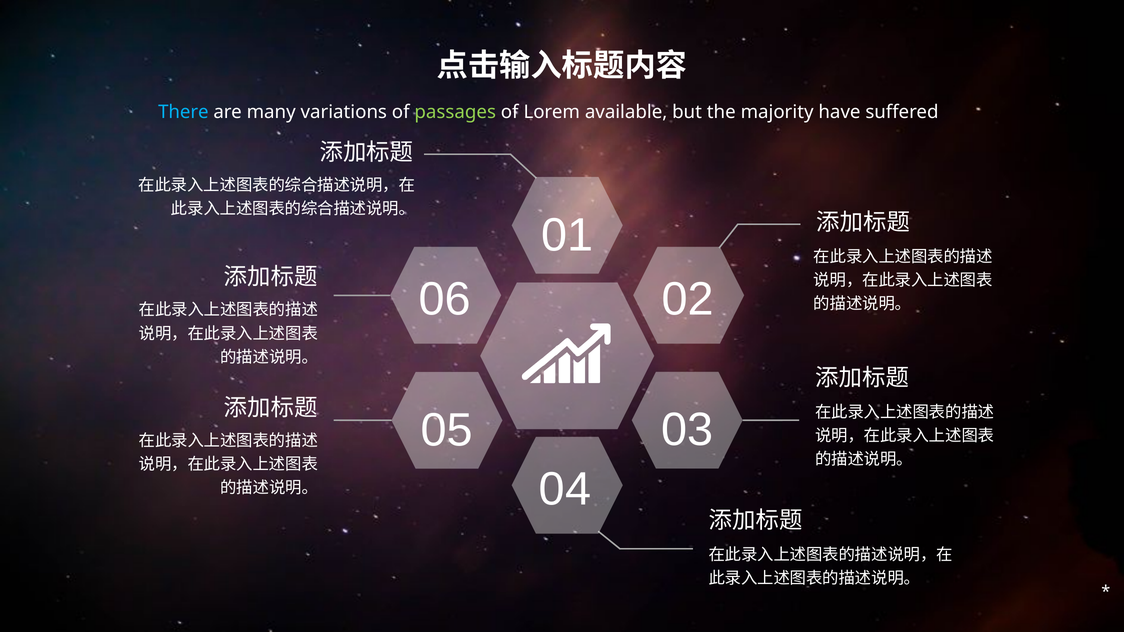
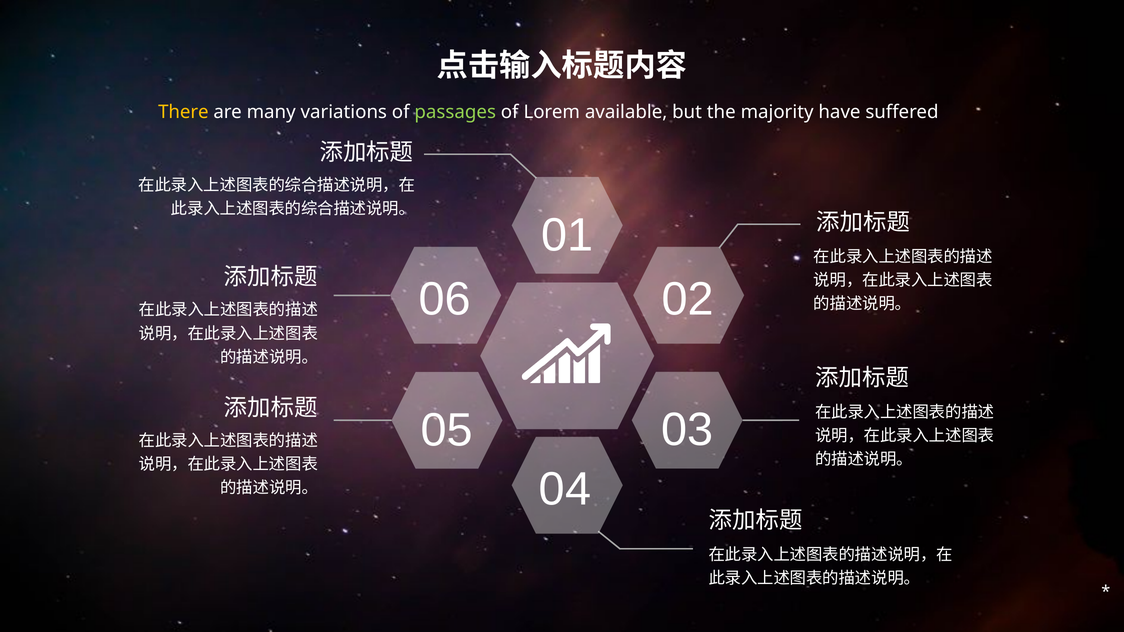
There colour: light blue -> yellow (183, 112)
